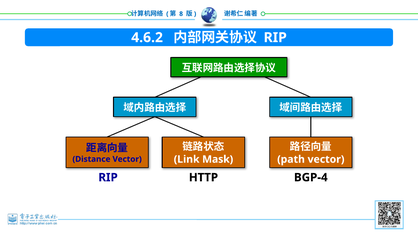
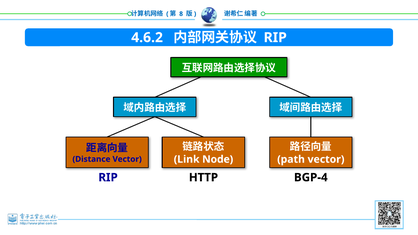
Mask: Mask -> Node (218, 159)
